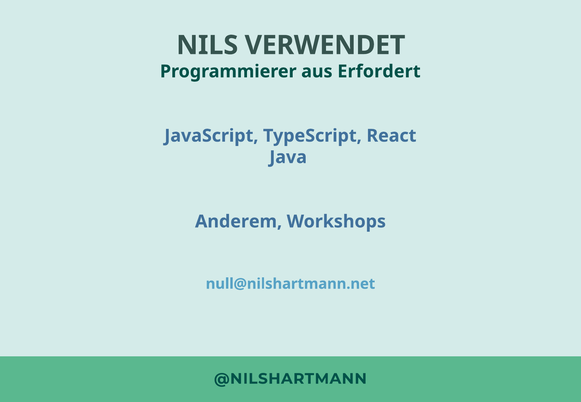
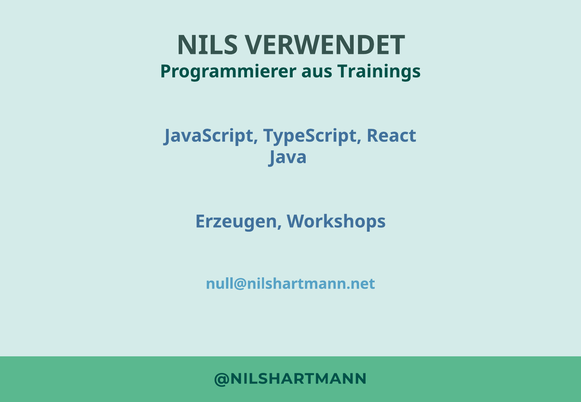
Erfordert: Erfordert -> Trainings (379, 71)
Anderem: Anderem -> Erzeugen (239, 222)
